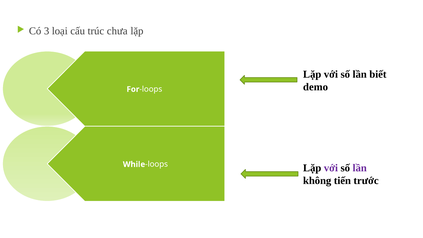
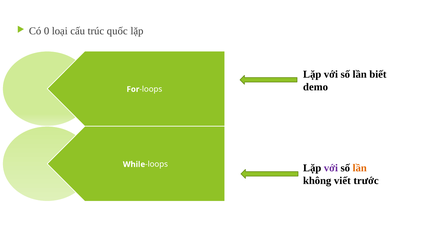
3: 3 -> 0 (47, 31)
chưa: chưa -> quốc (117, 31)
lần colour: purple -> orange (360, 168)
tiến: tiến -> viết (342, 181)
